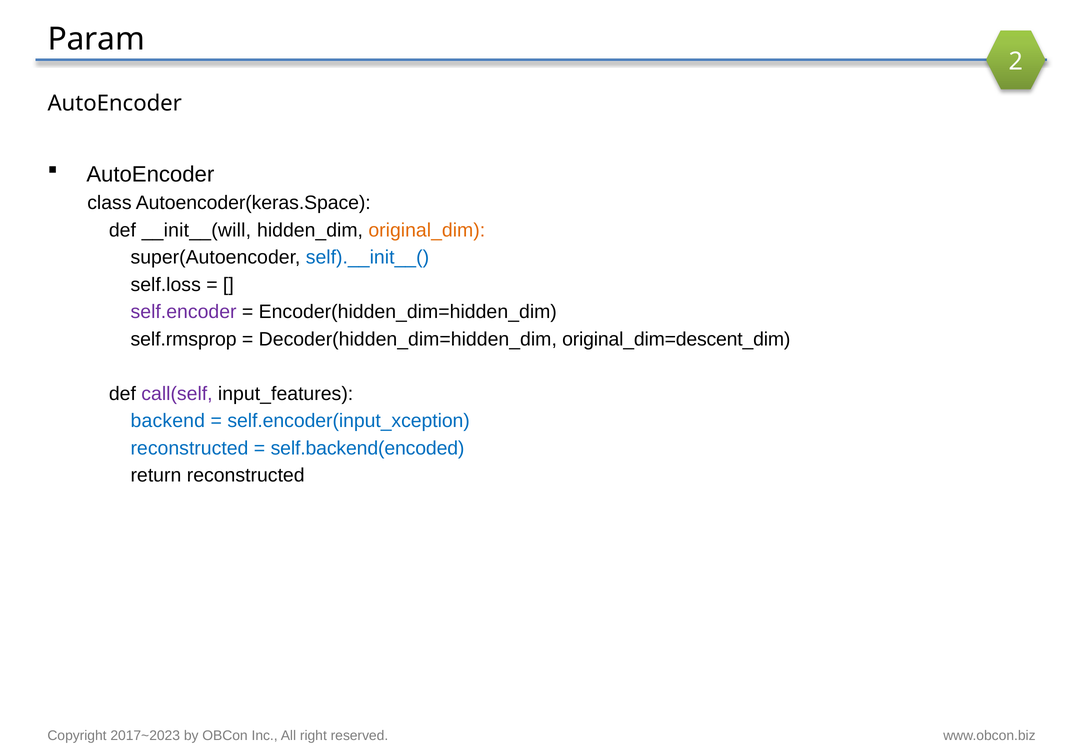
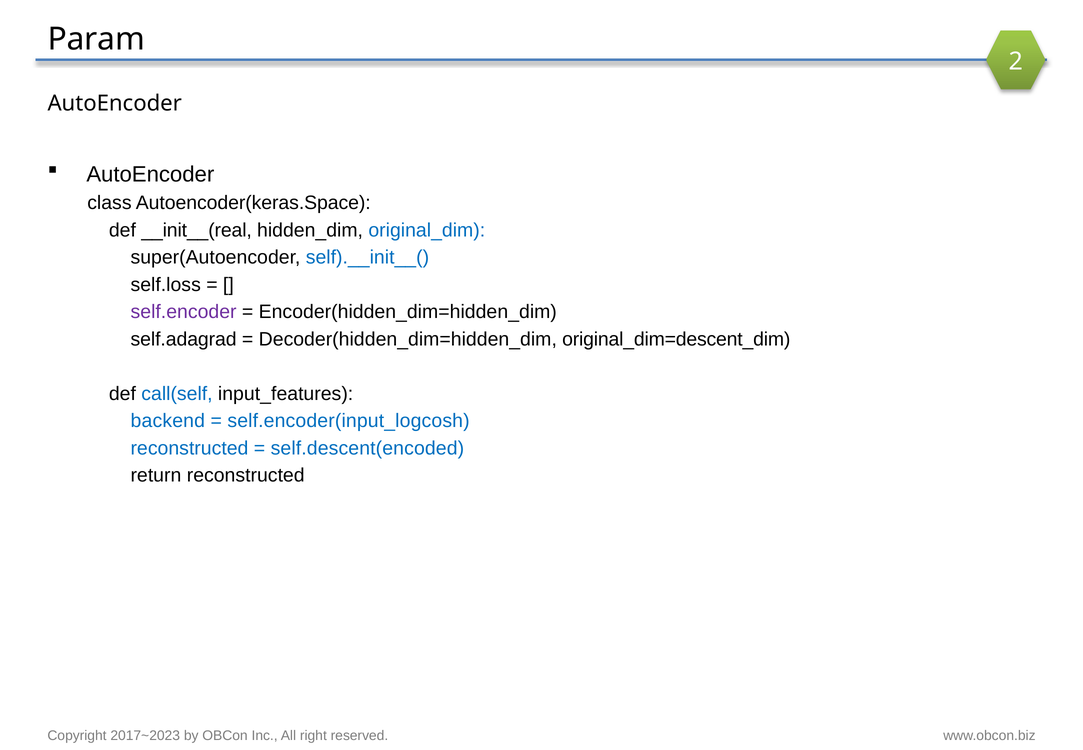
__init__(will: __init__(will -> __init__(real (197, 230)
original_dim colour: orange -> blue (427, 230)
self.rmsprop: self.rmsprop -> self.adagrad (184, 339)
call(self colour: purple -> blue (177, 394)
self.encoder(input_xception: self.encoder(input_xception -> self.encoder(input_logcosh (349, 421)
self.backend(encoded: self.backend(encoded -> self.descent(encoded (367, 448)
